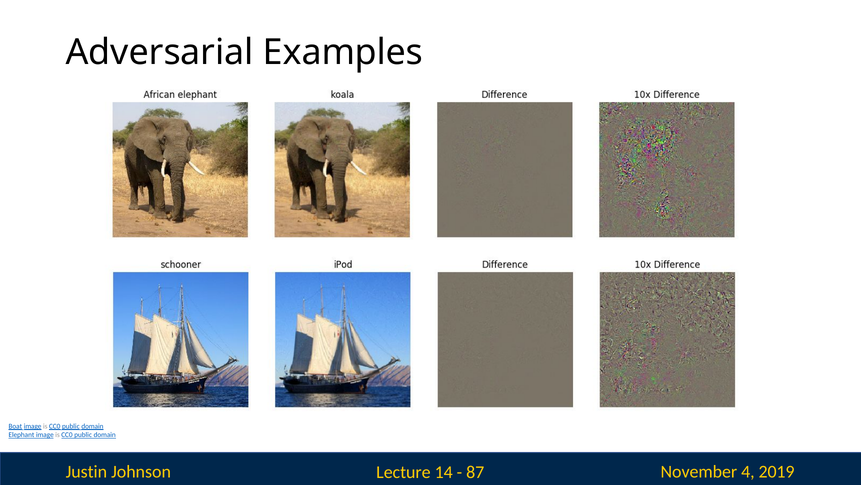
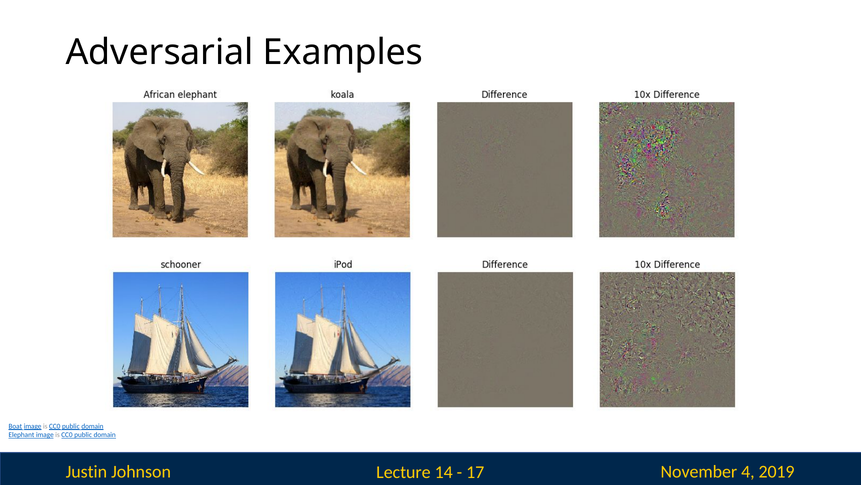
87: 87 -> 17 (475, 471)
